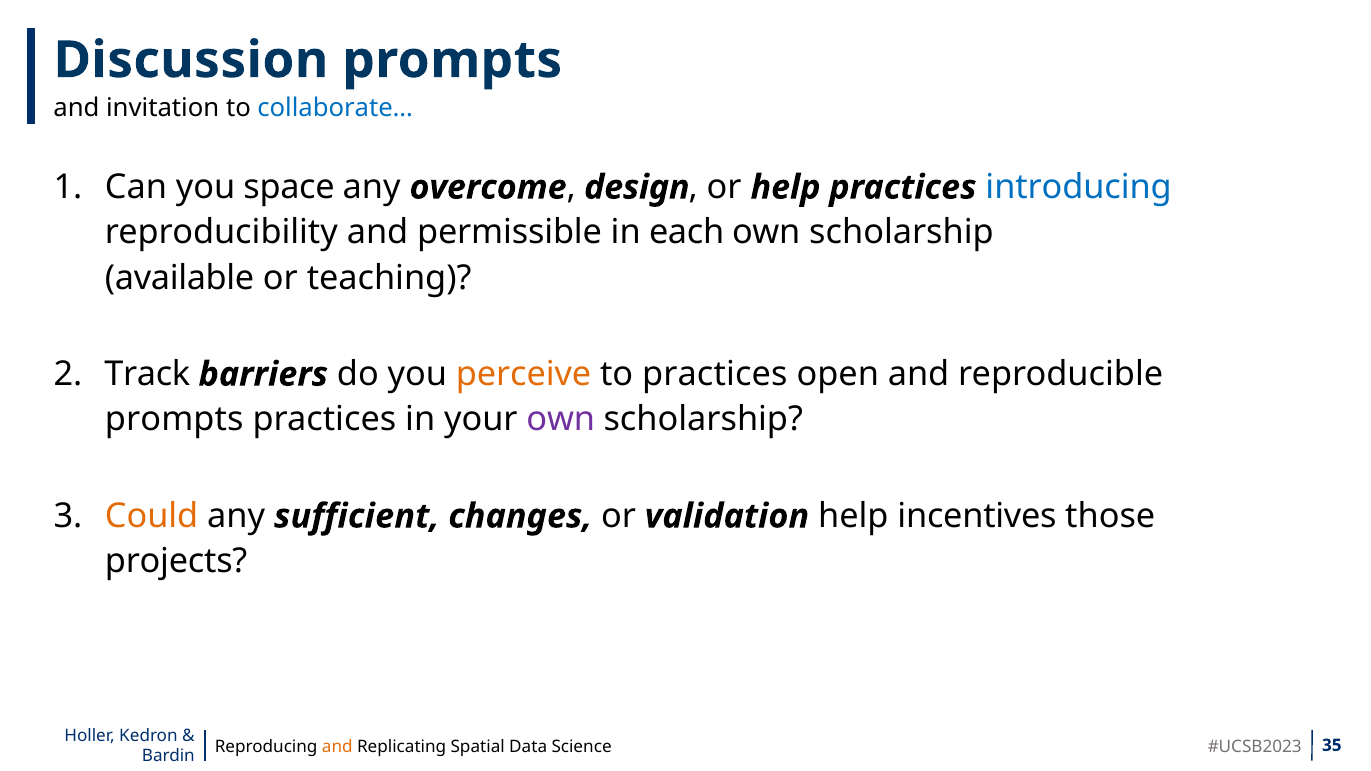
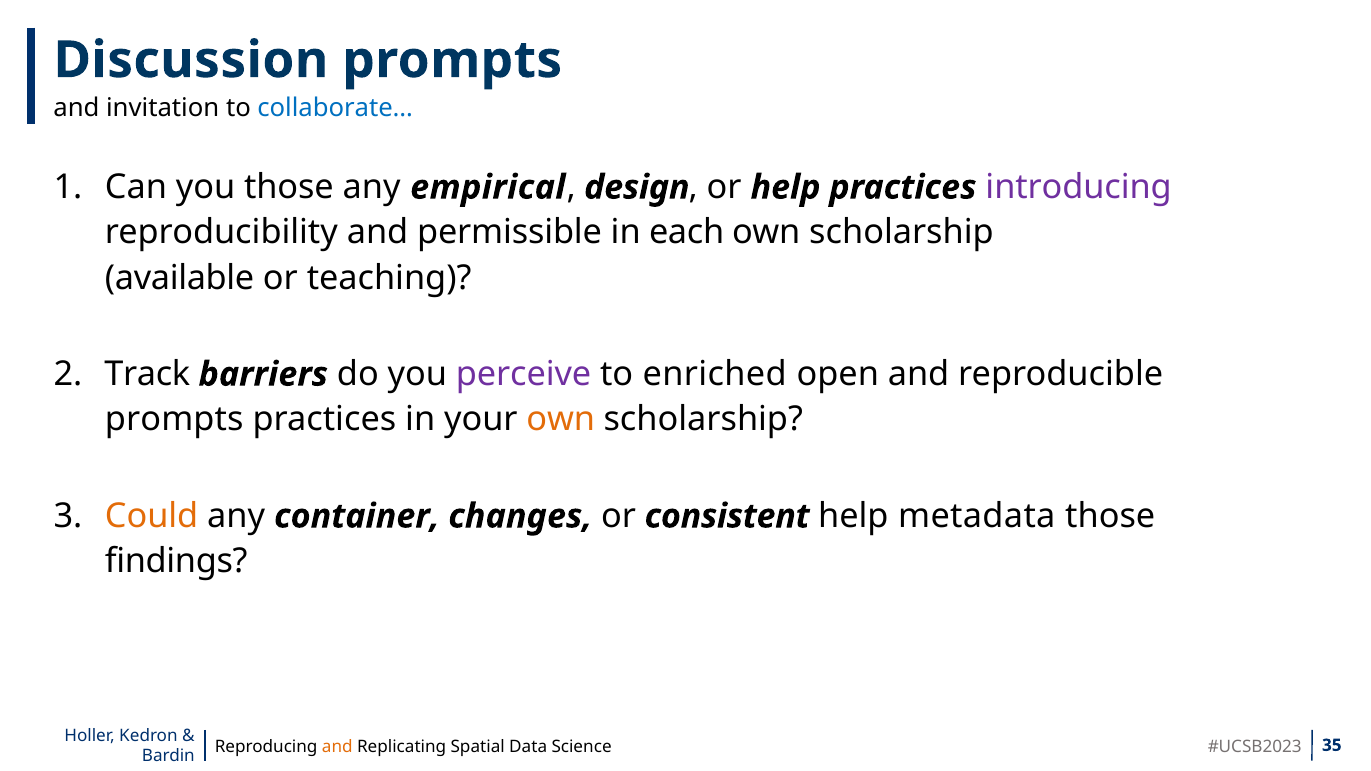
you space: space -> those (289, 187)
overcome: overcome -> empirical (488, 187)
introducing colour: blue -> purple (1079, 187)
perceive colour: orange -> purple (524, 374)
to practices: practices -> enriched (715, 374)
own colour: purple -> orange (561, 420)
sufficient: sufficient -> container (357, 516)
validation: validation -> consistent (727, 516)
incentives: incentives -> metadata (977, 516)
projects: projects -> findings (176, 562)
